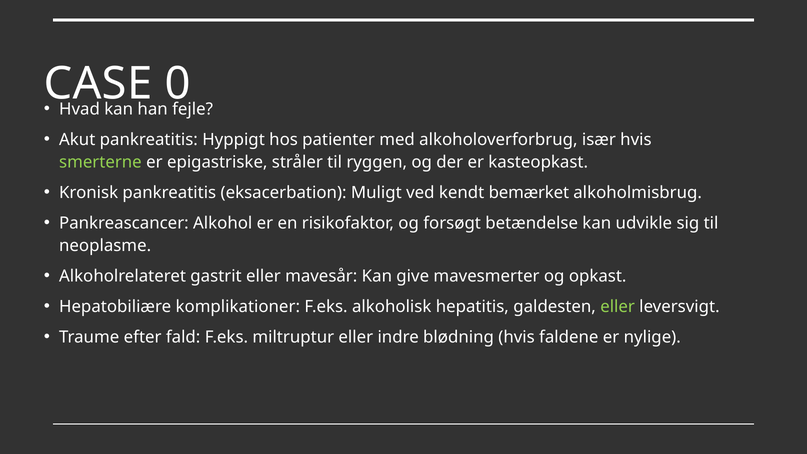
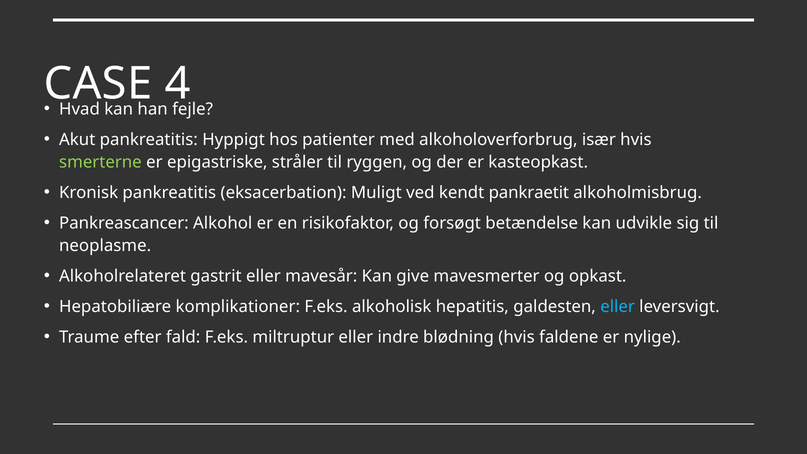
0: 0 -> 4 (178, 84)
bemærket: bemærket -> pankraetit (529, 193)
eller colour: light green -> light blue (618, 307)
